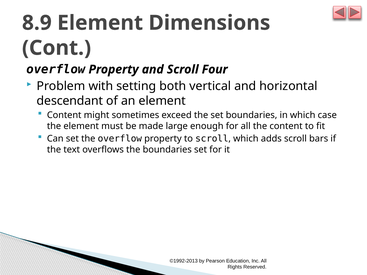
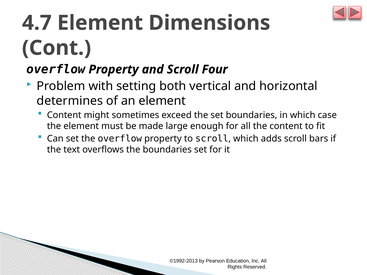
8.9: 8.9 -> 4.7 (37, 23)
descendant: descendant -> determines (70, 101)
